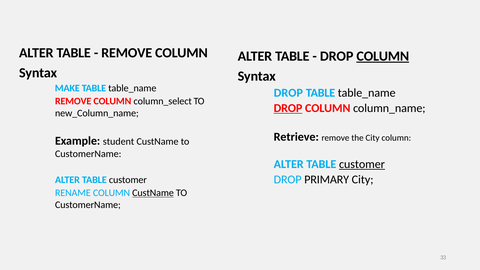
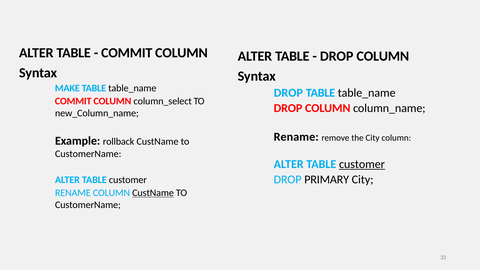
REMOVE: REMOVE -> COMMIT (127, 53)
COLUMN underline: present -> none (383, 56)
REMOVE: REMOVE -> COMMIT (73, 101)
DROP underline: present -> none (288, 108)
Retrieve: Retrieve -> Rename (296, 137)
student: student -> rollback (119, 141)
